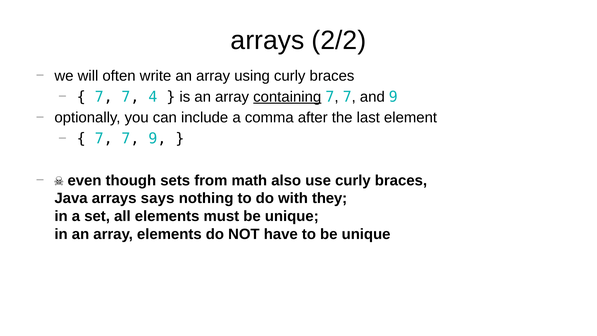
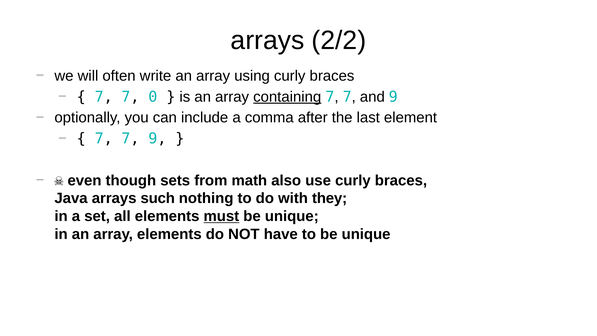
4: 4 -> 0 (153, 97)
says: says -> such (158, 198)
must underline: none -> present (221, 216)
